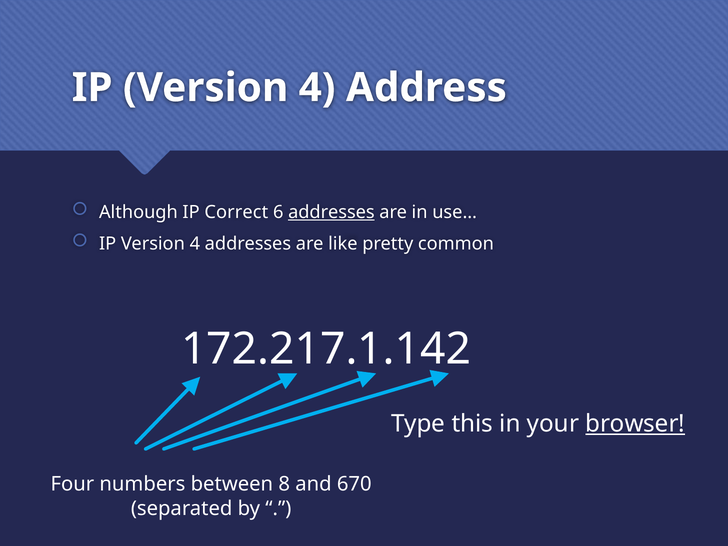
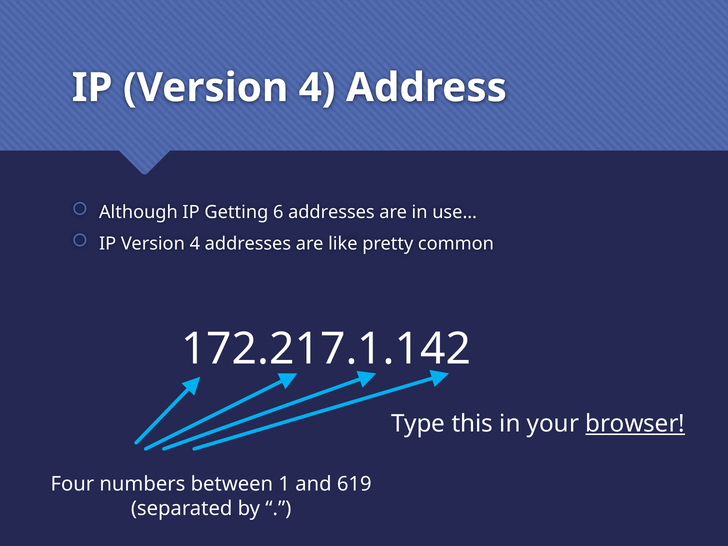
Correct: Correct -> Getting (236, 212)
addresses underline: present -> none (331, 212)
8: 8 -> 1 (284, 484)
670: 670 -> 619 (354, 484)
